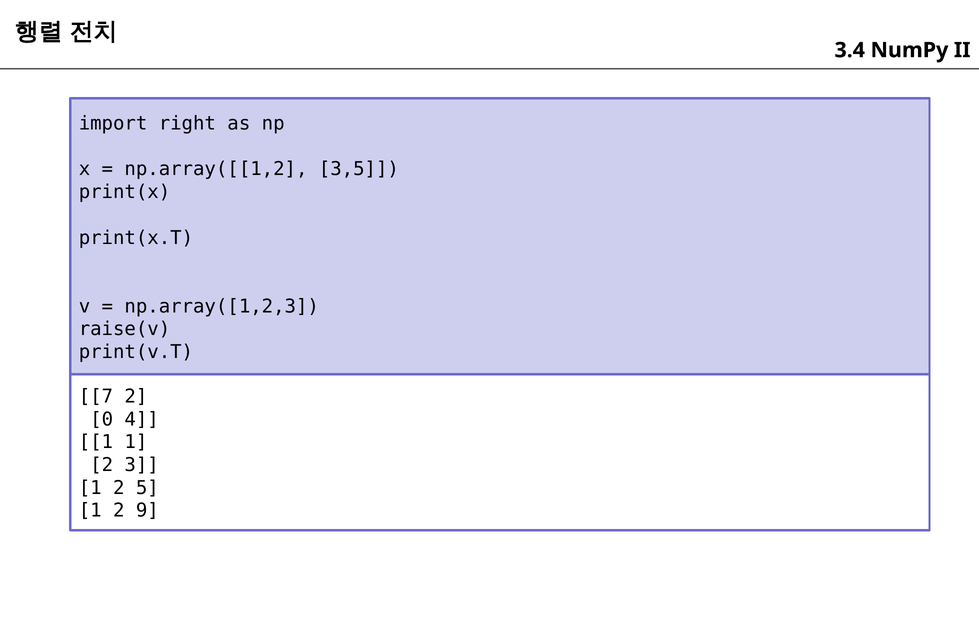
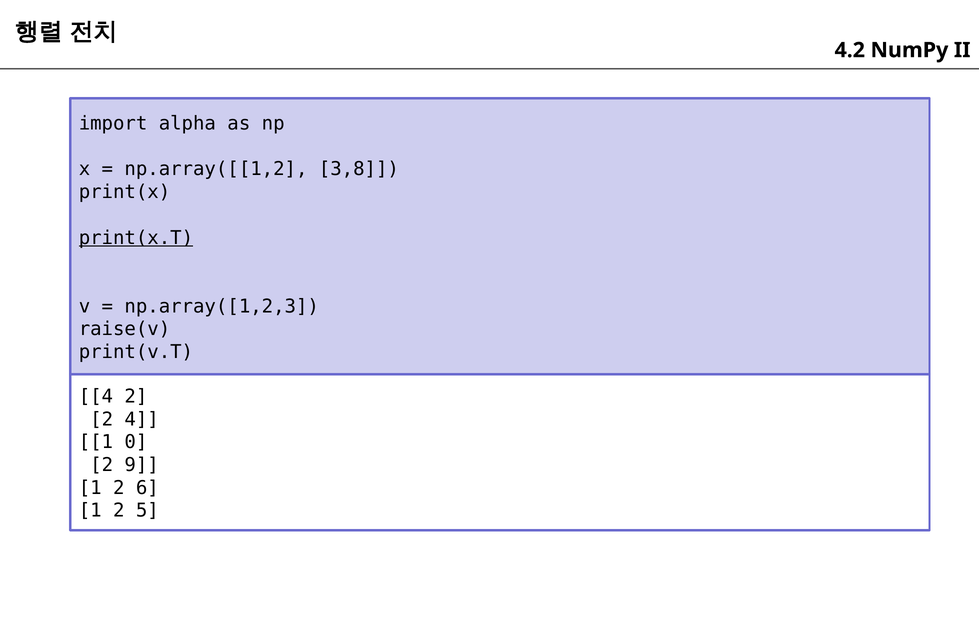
3.4: 3.4 -> 4.2 (850, 50)
right: right -> alpha (187, 123)
3,5: 3,5 -> 3,8 (359, 169)
print(x.T underline: none -> present (136, 238)
7: 7 -> 4 (96, 396)
0: 0 -> 2 (102, 419)
1 1: 1 -> 0 (136, 442)
3: 3 -> 9 (142, 465)
5: 5 -> 6 (147, 488)
9: 9 -> 5 (147, 511)
